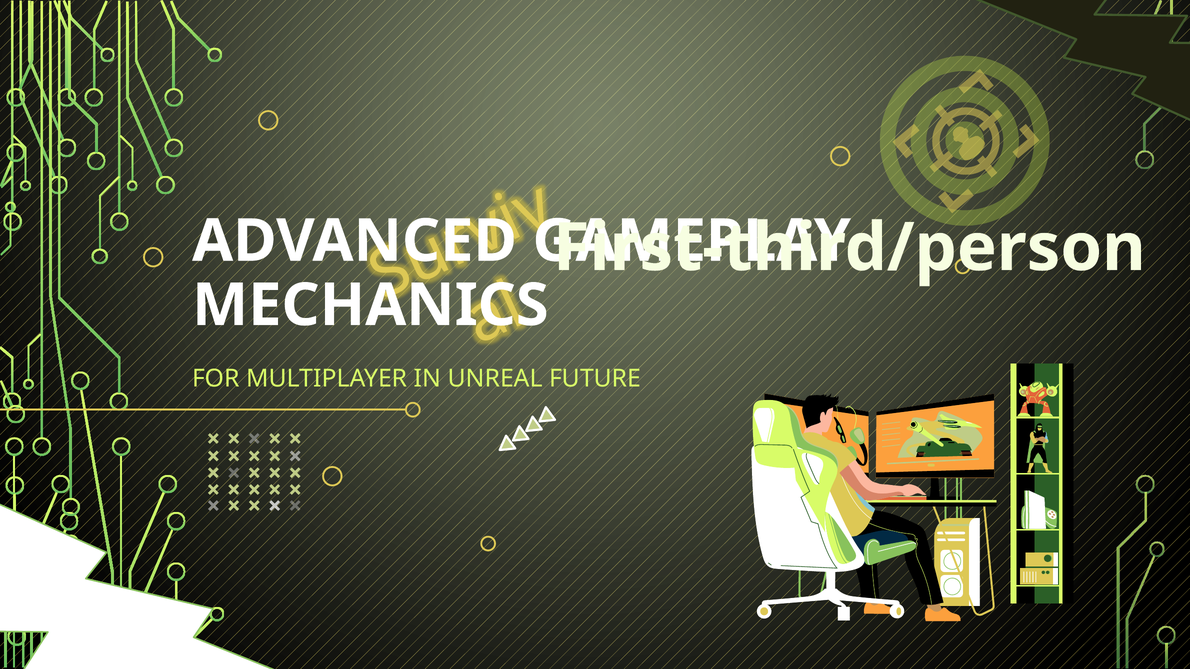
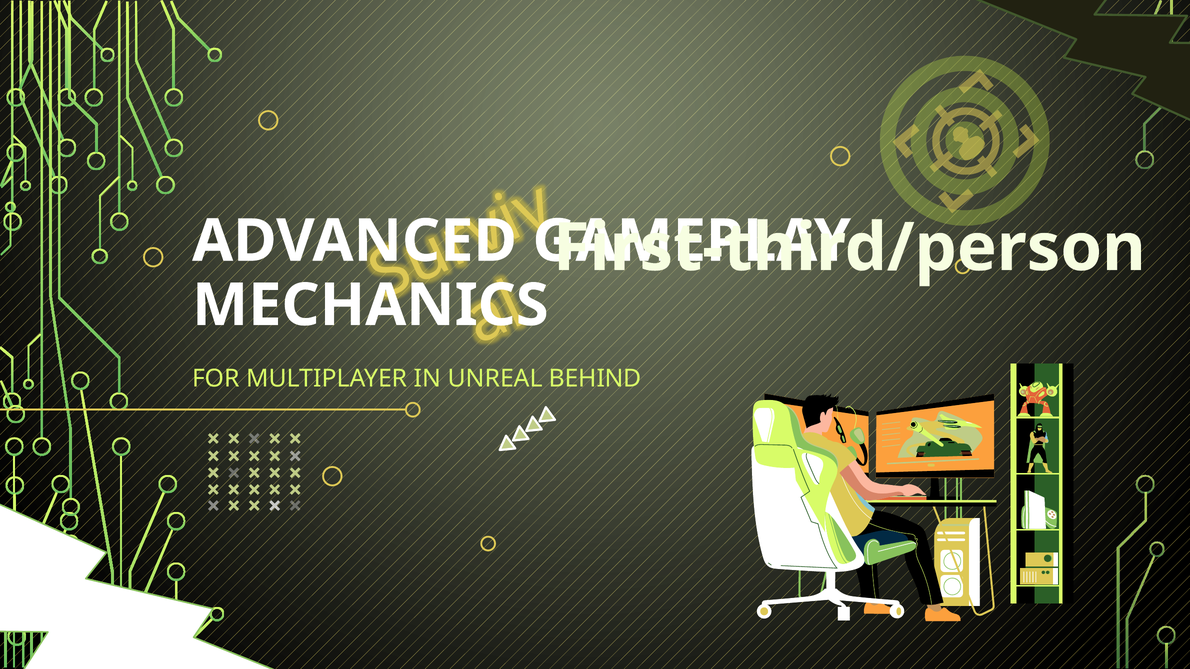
FUTURE: FUTURE -> BEHIND (595, 379)
